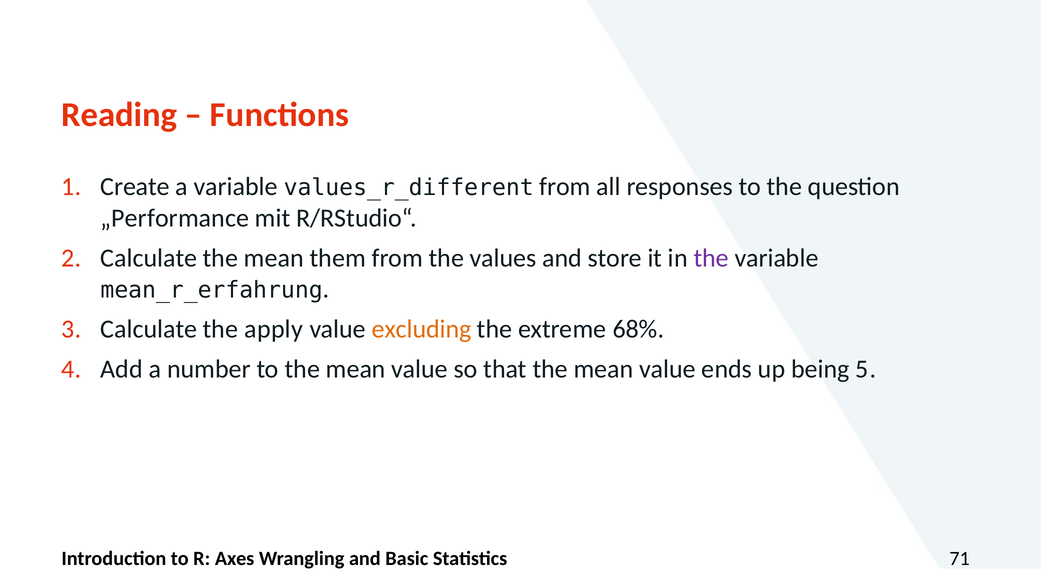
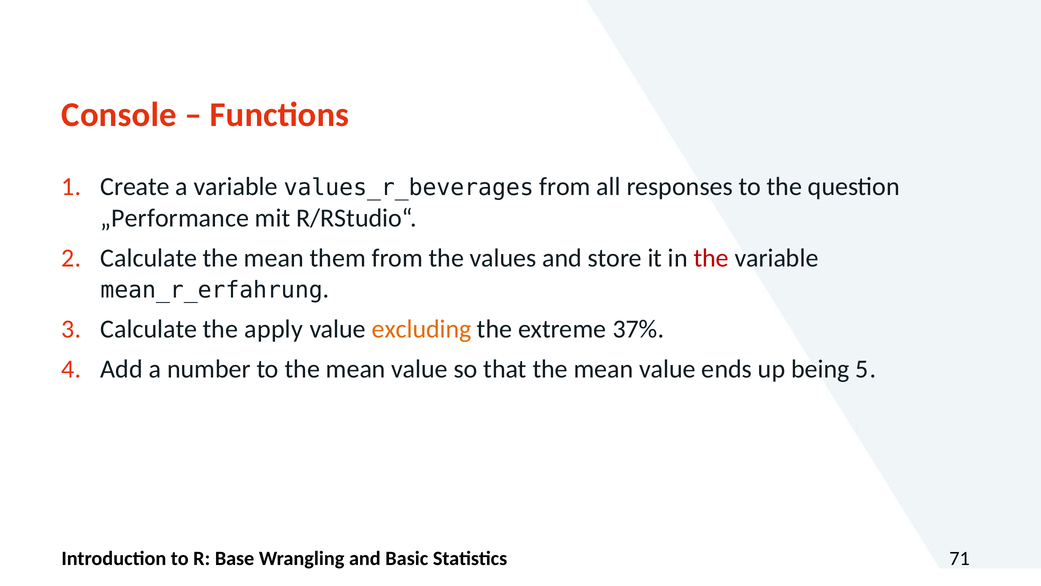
Reading: Reading -> Console (119, 115)
values_r_different: values_r_different -> values_r_beverages (409, 188)
the colour: purple -> red (711, 258)
68%: 68% -> 37% (638, 329)
Axes: Axes -> Base (235, 558)
